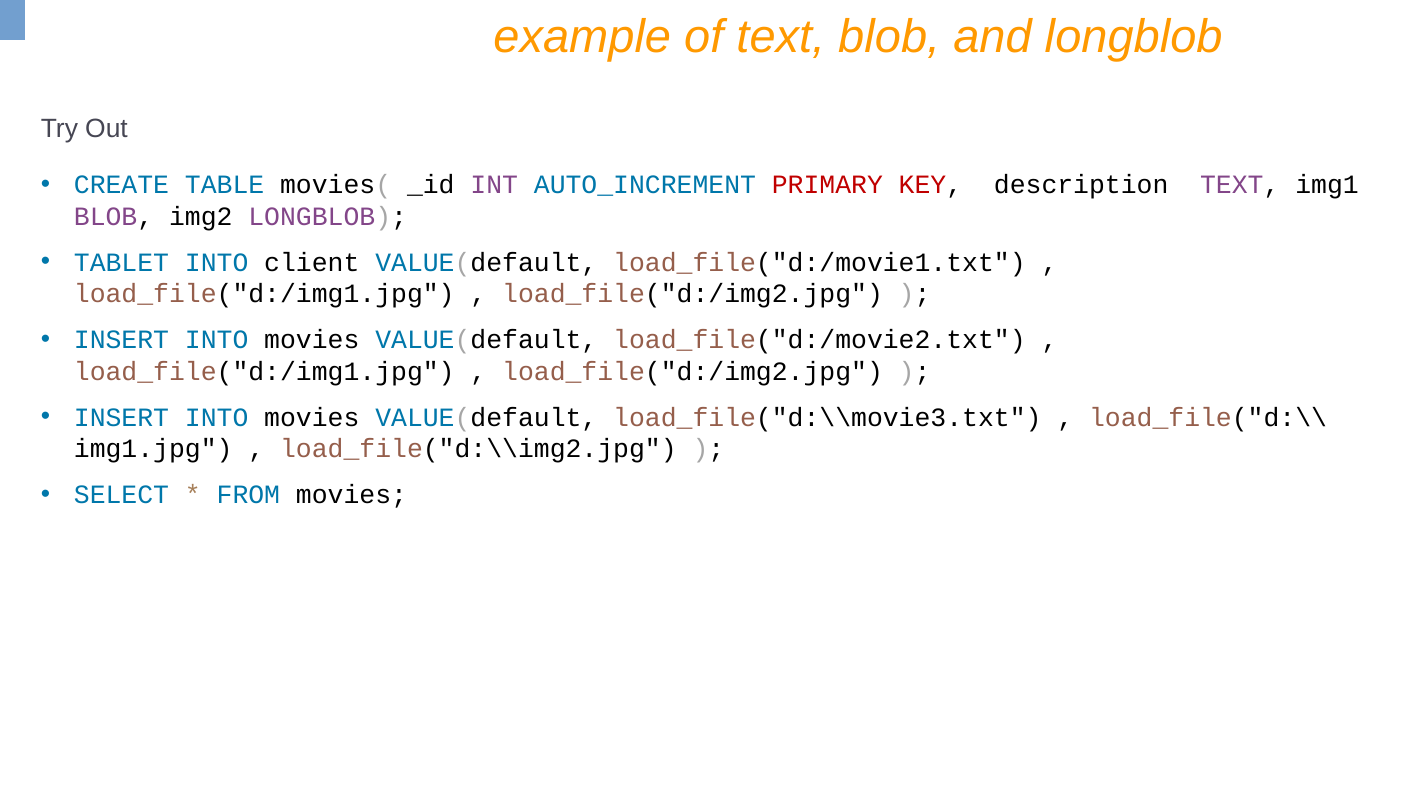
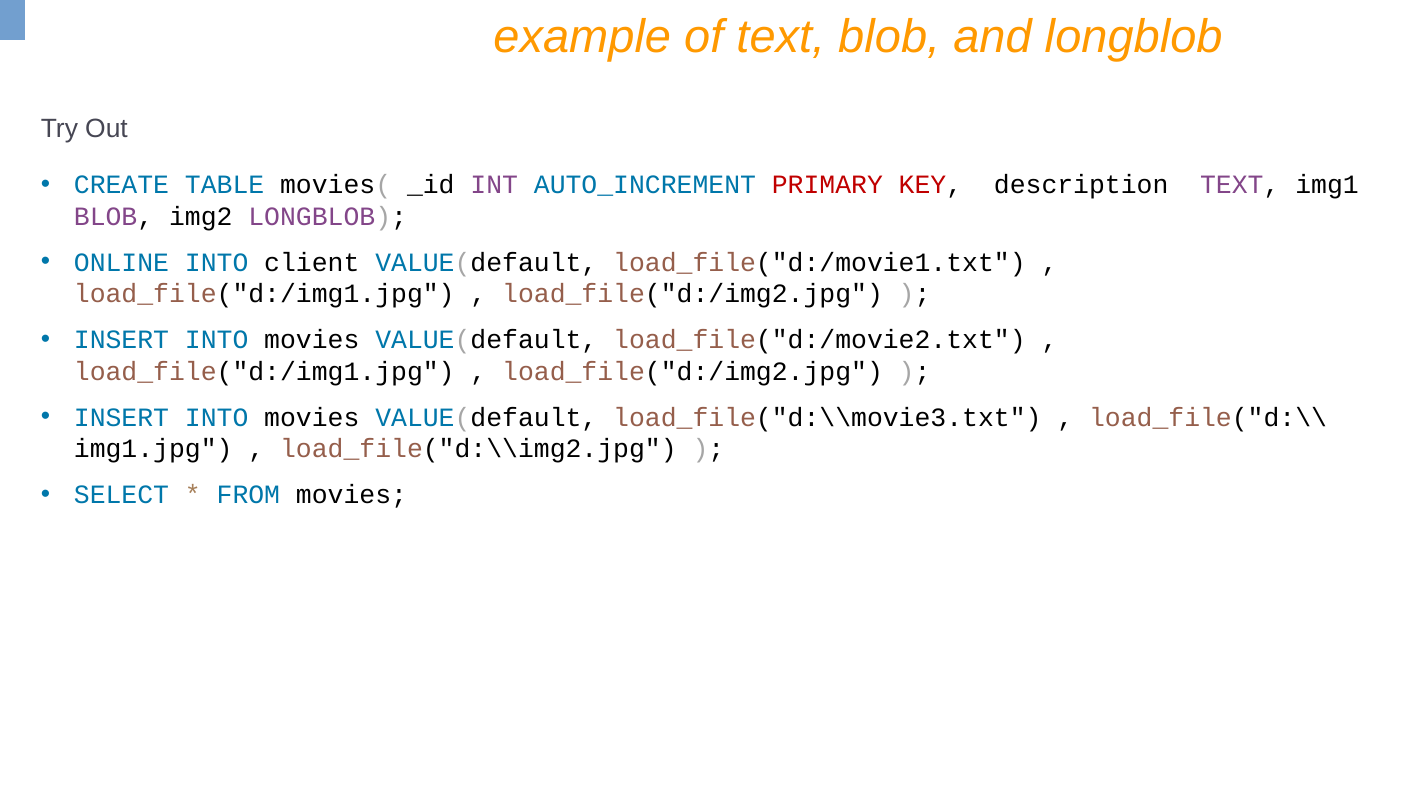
TABLET: TABLET -> ONLINE (121, 262)
